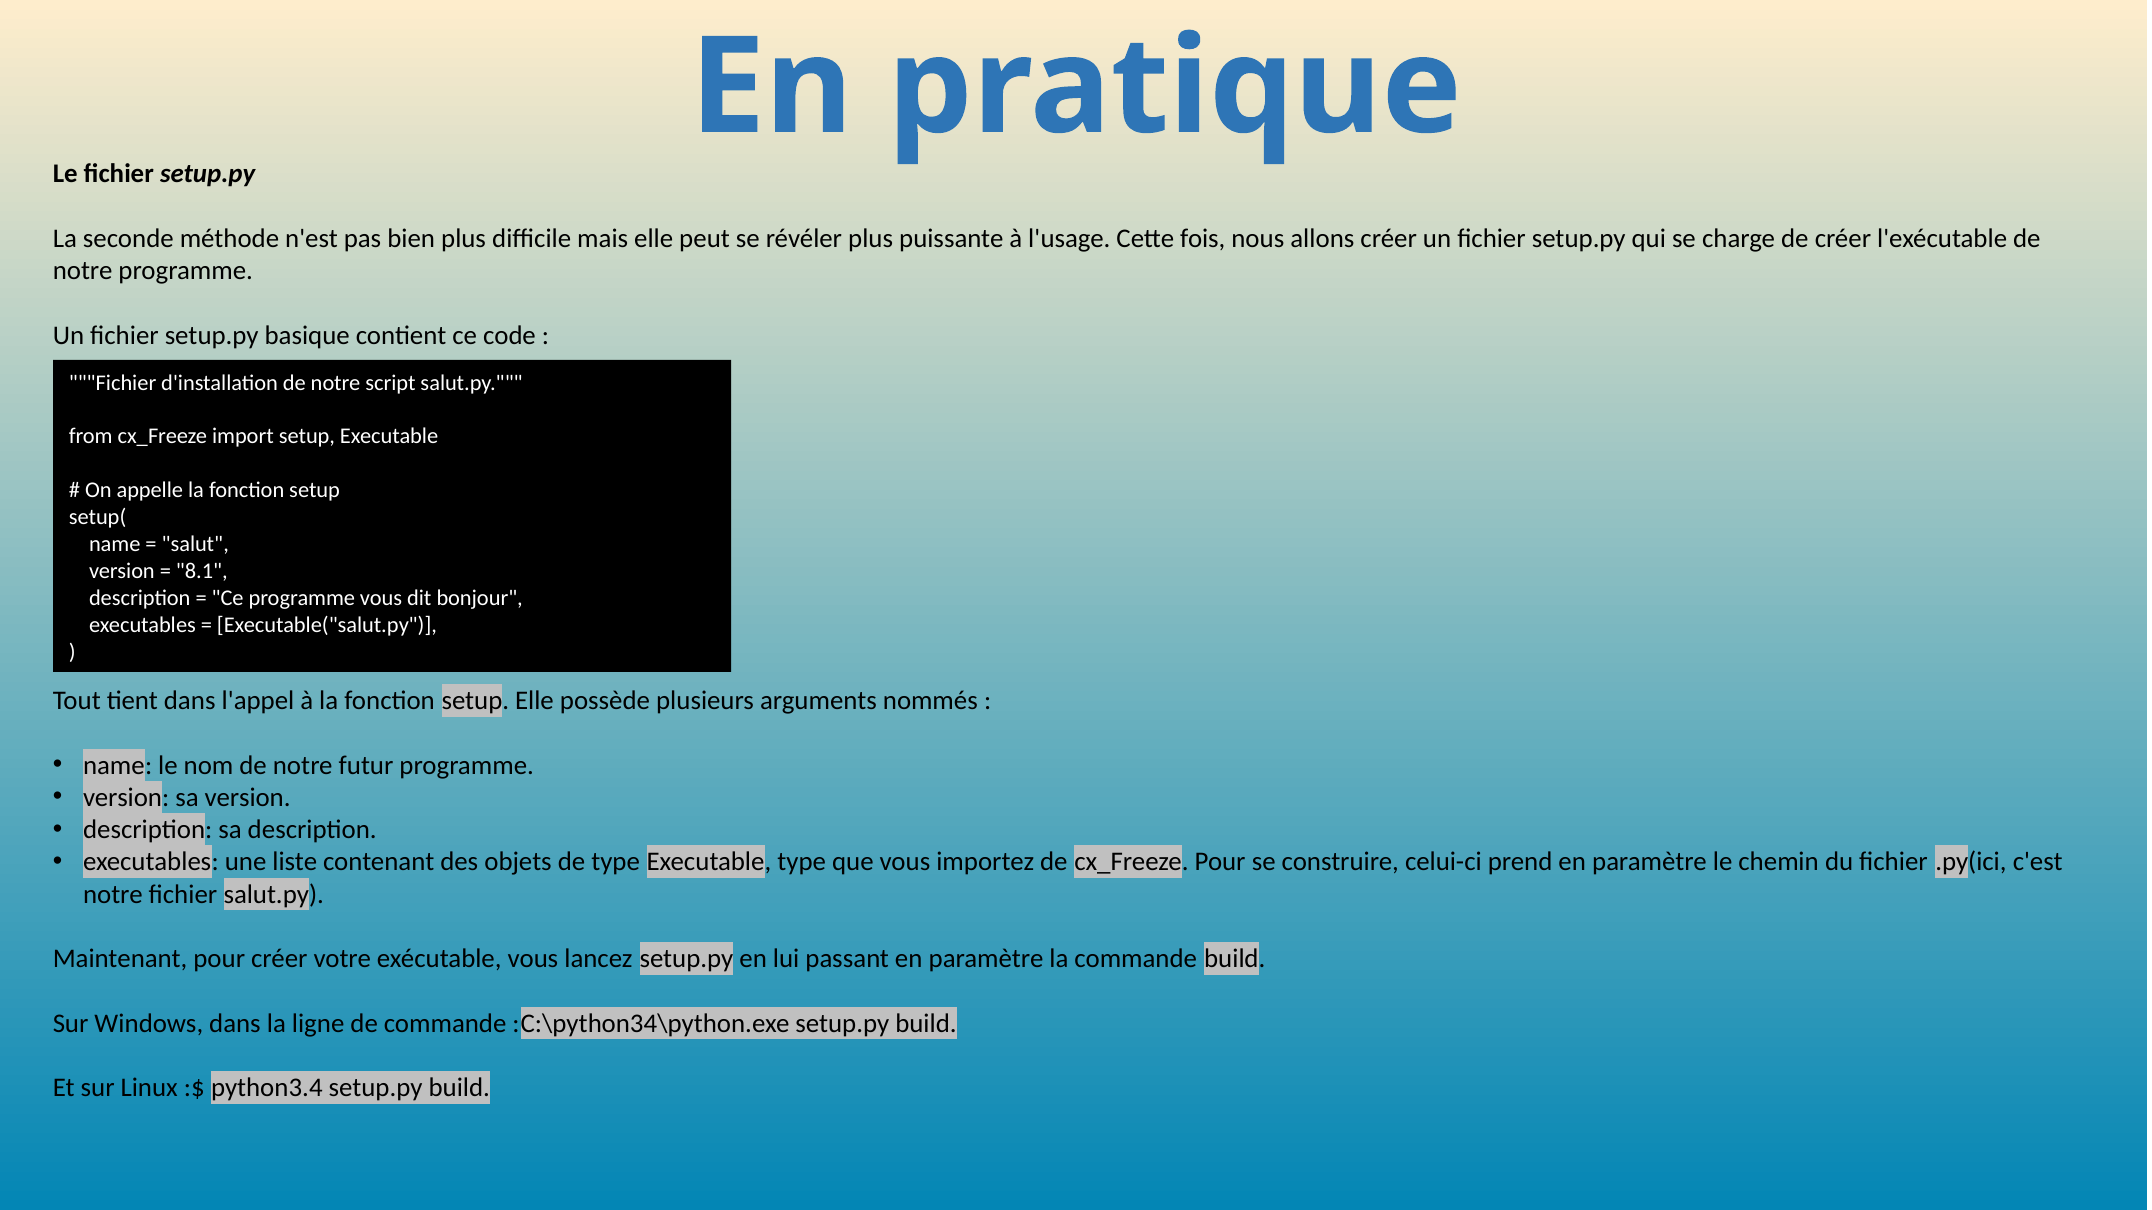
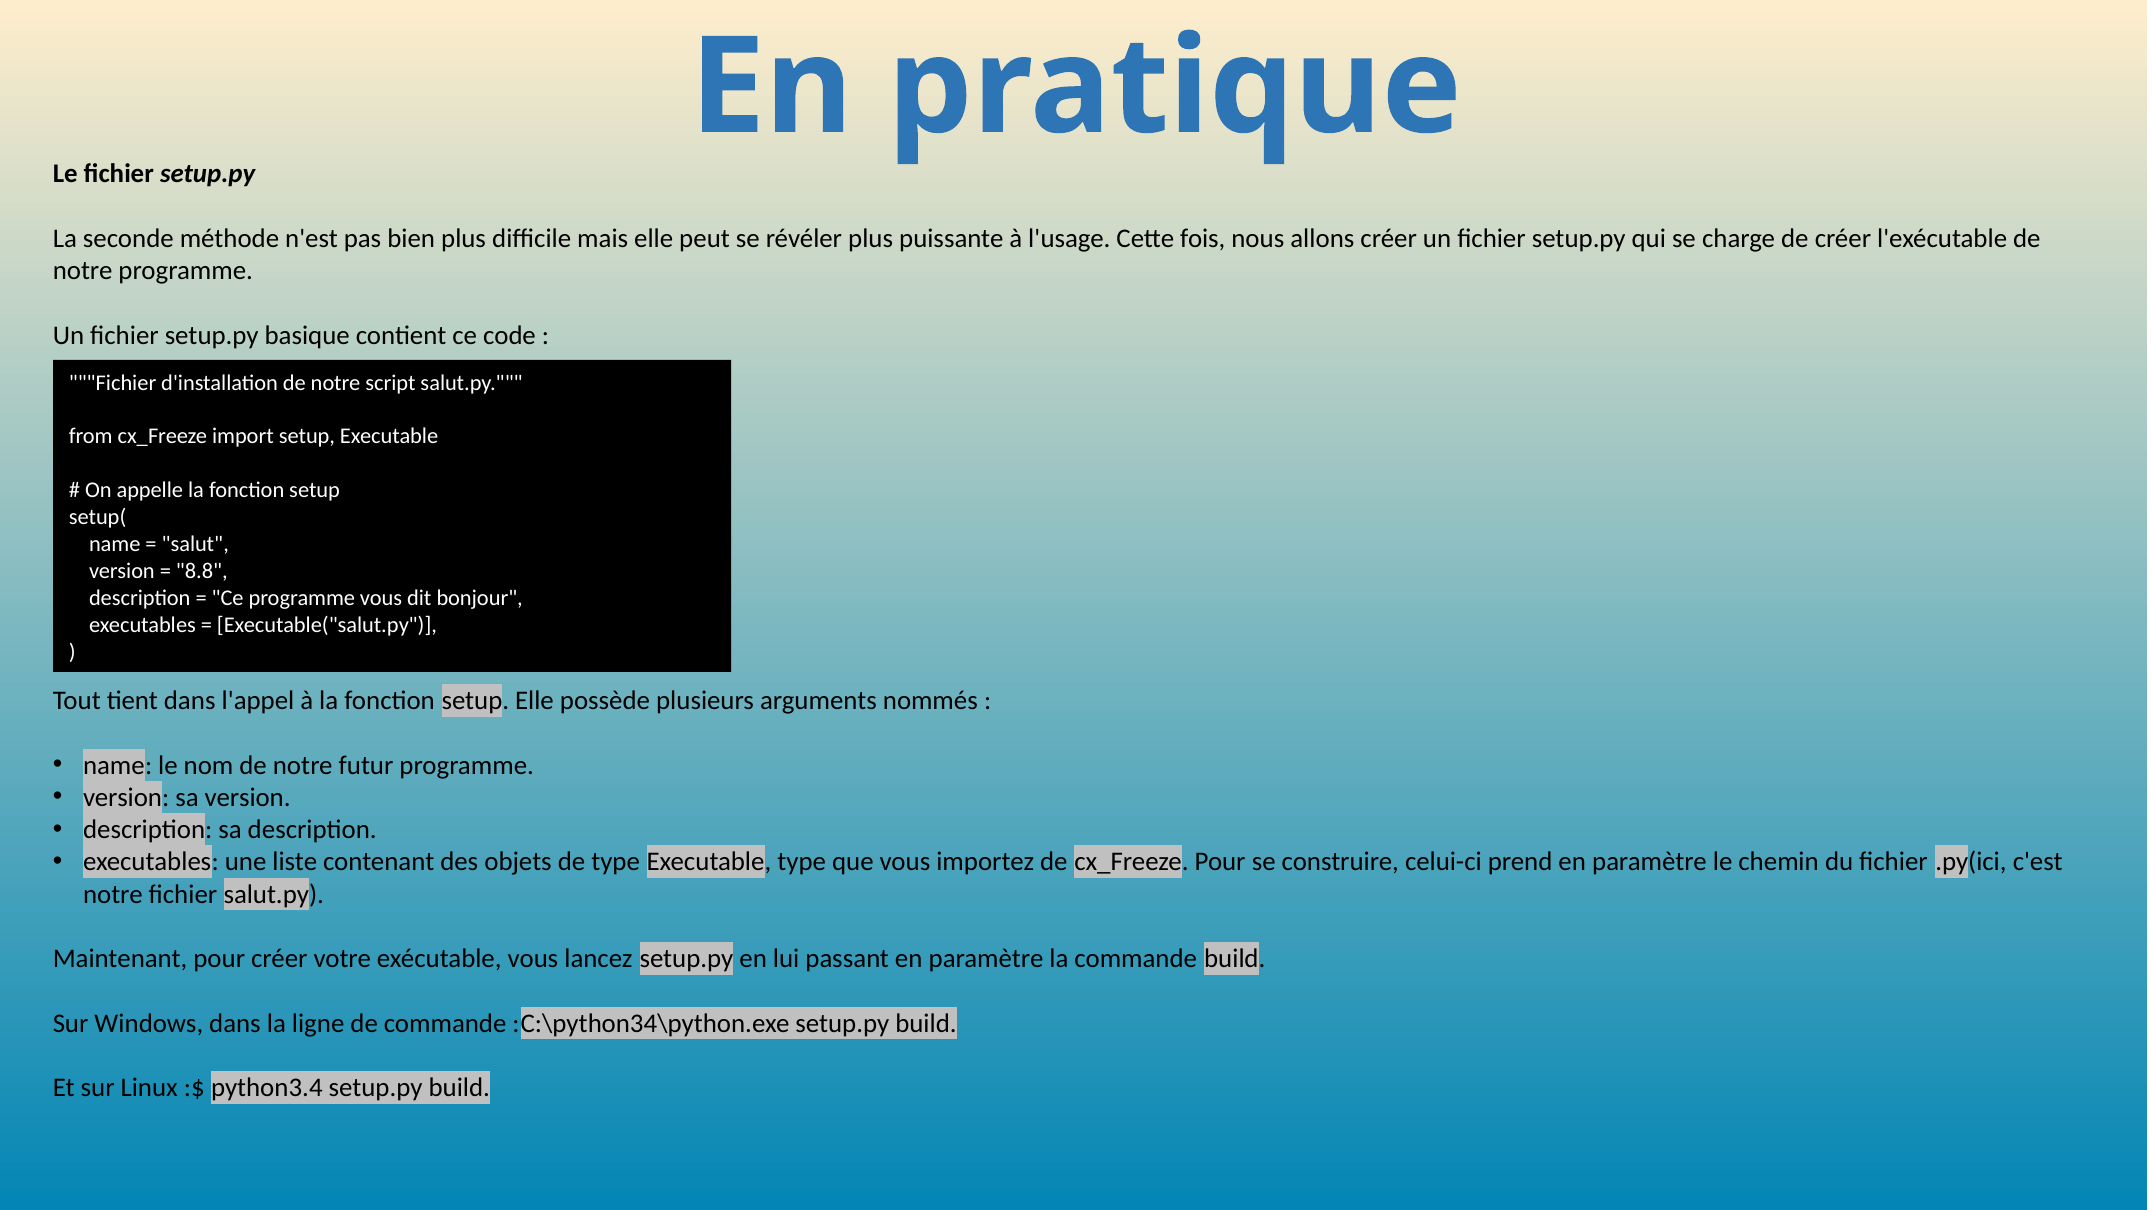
8.1: 8.1 -> 8.8 (202, 571)
